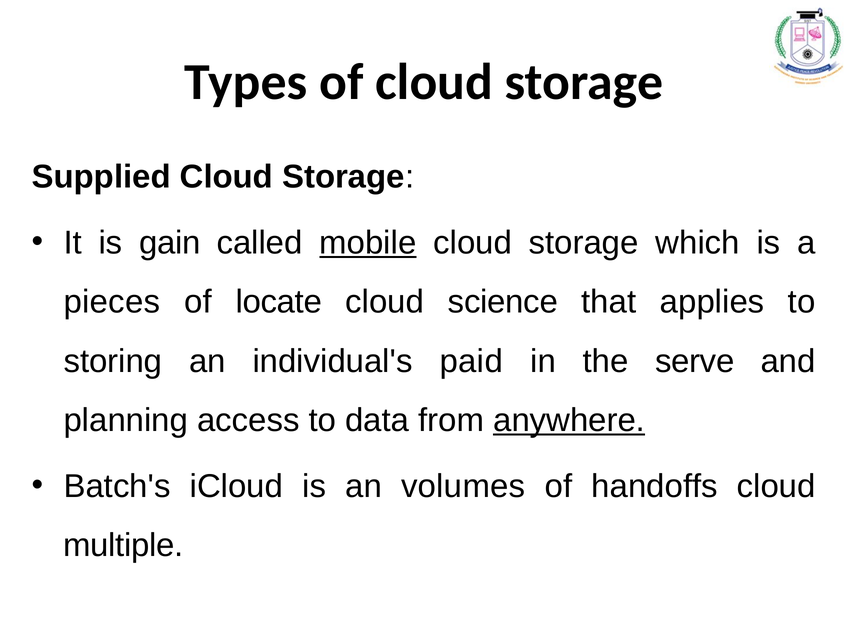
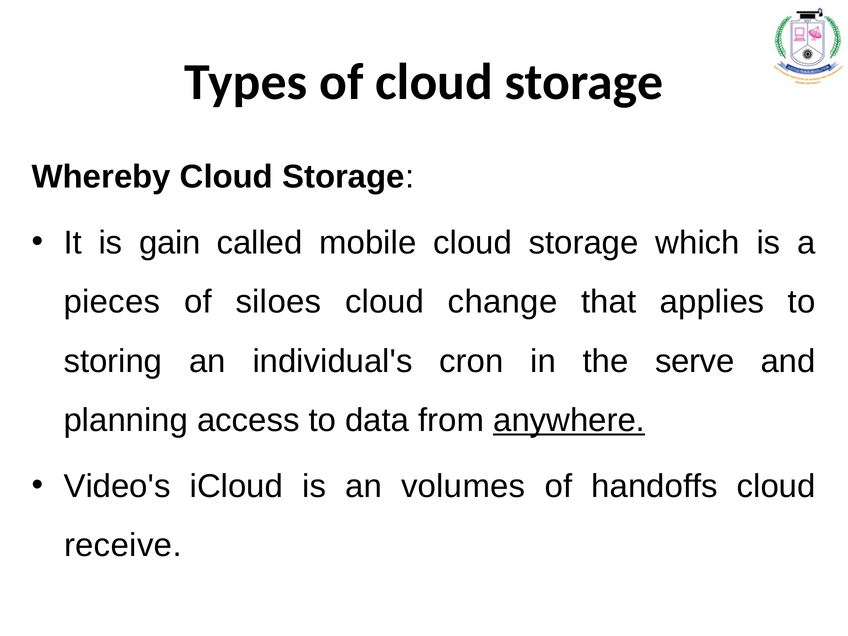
Supplied: Supplied -> Whereby (101, 177)
mobile underline: present -> none (368, 243)
locate: locate -> siloes (278, 302)
science: science -> change (503, 302)
paid: paid -> cron (471, 361)
Batch's: Batch's -> Video's (117, 486)
multiple: multiple -> receive (123, 546)
